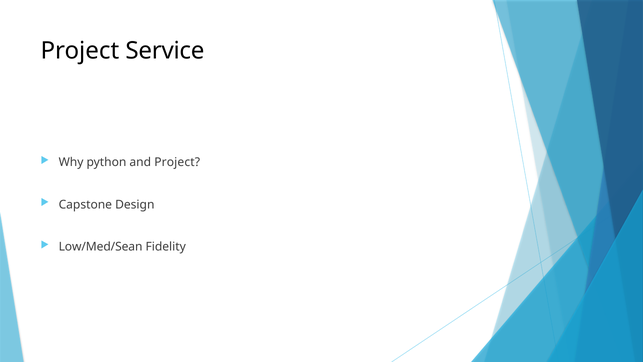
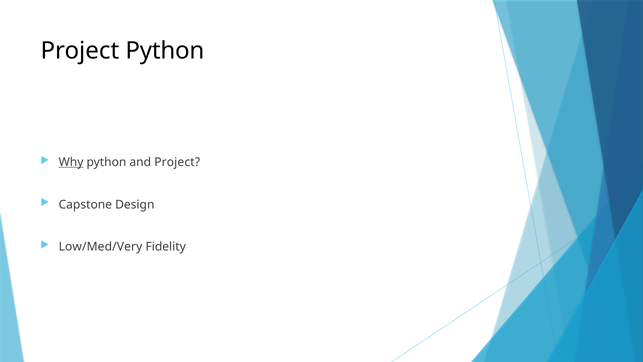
Project Service: Service -> Python (165, 51)
Why underline: none -> present (71, 162)
Low/Med/Sean: Low/Med/Sean -> Low/Med/Very (100, 247)
